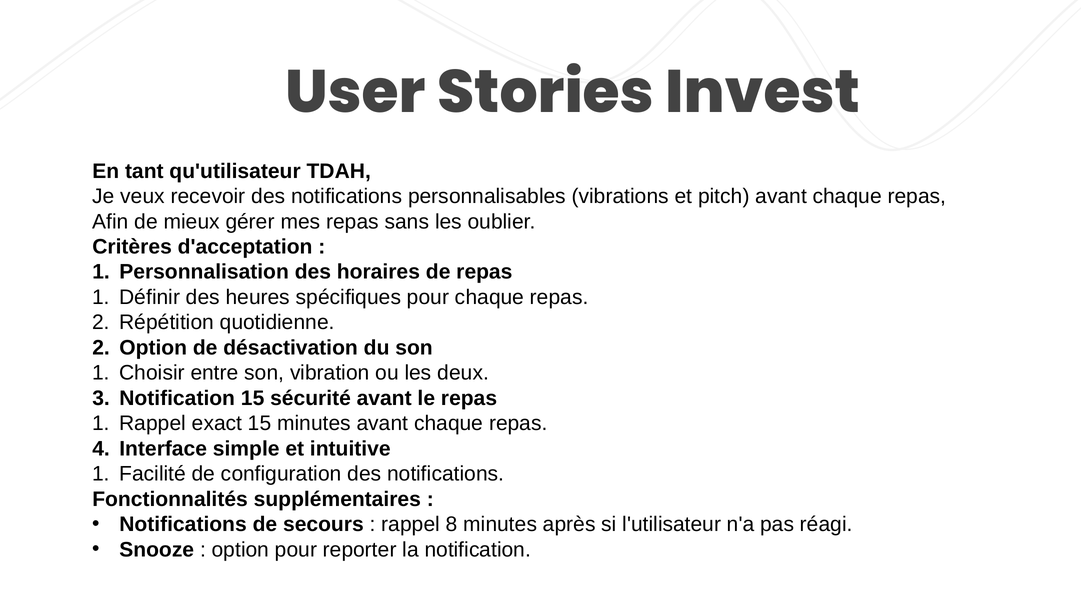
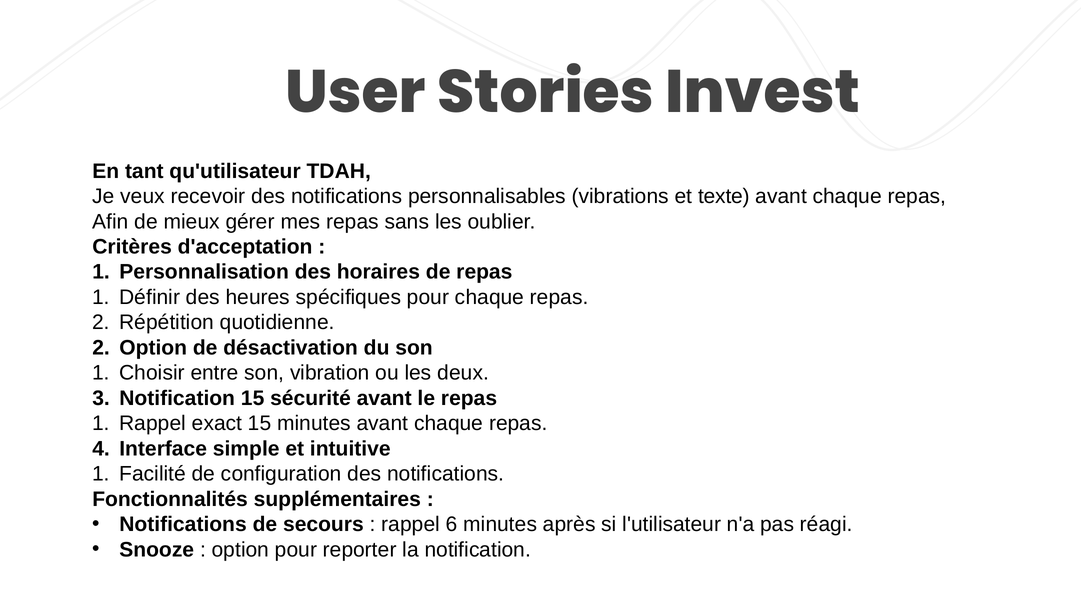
pitch: pitch -> texte (724, 196)
8: 8 -> 6 (452, 524)
